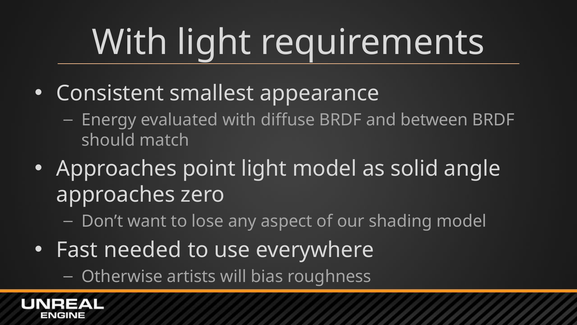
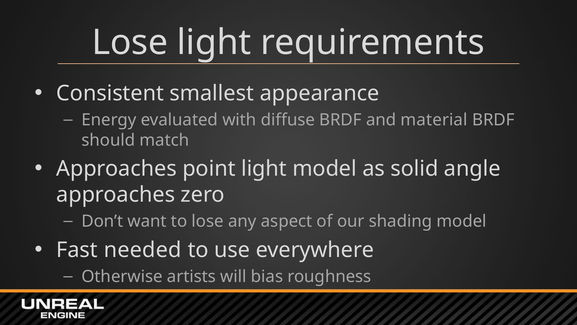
With: With -> Lose (130, 42)
between: between -> material (434, 120)
